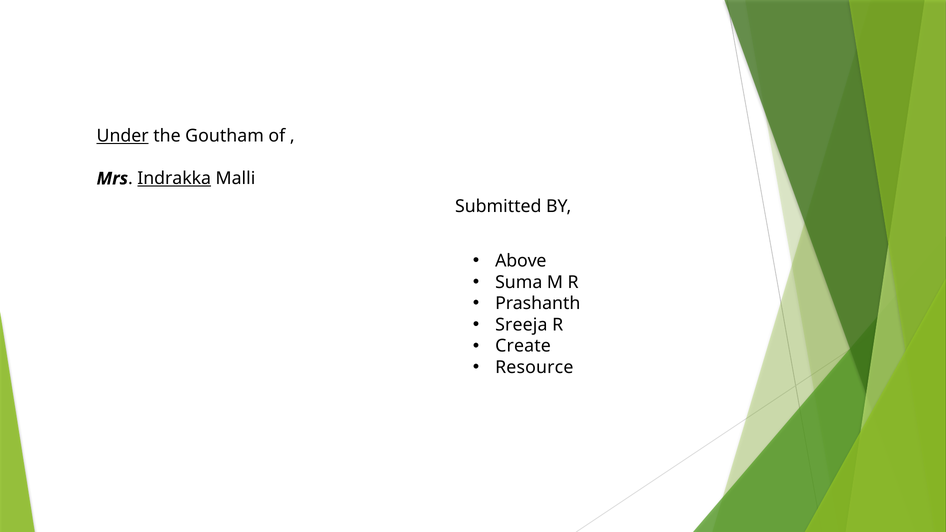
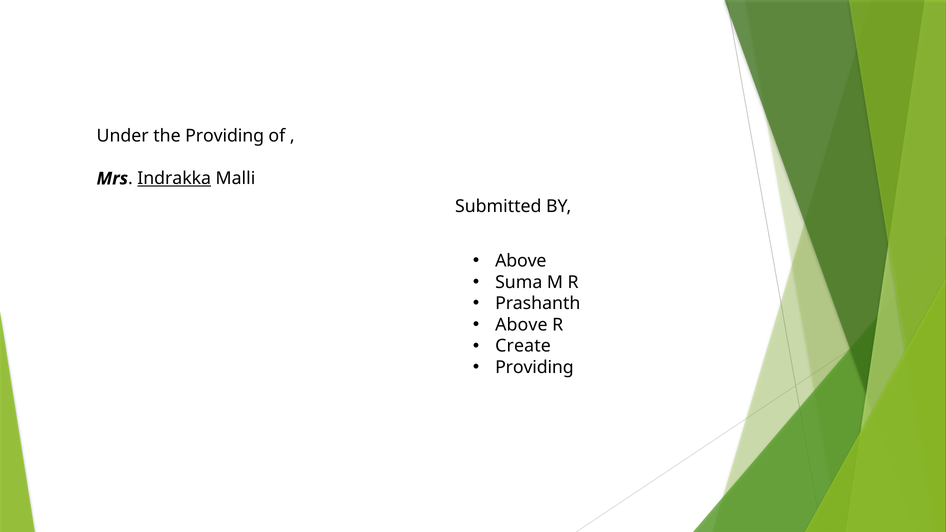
Under underline: present -> none (123, 136)
the Goutham: Goutham -> Providing (225, 136)
Sreeja: Sreeja -> Above (521, 325)
Resource: Resource -> Providing (534, 367)
